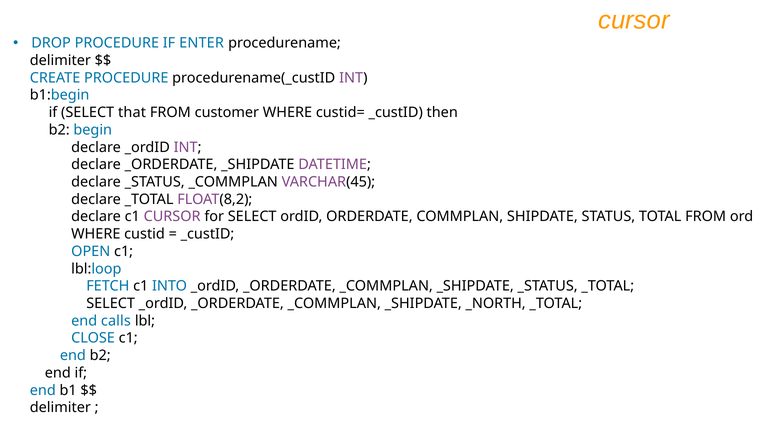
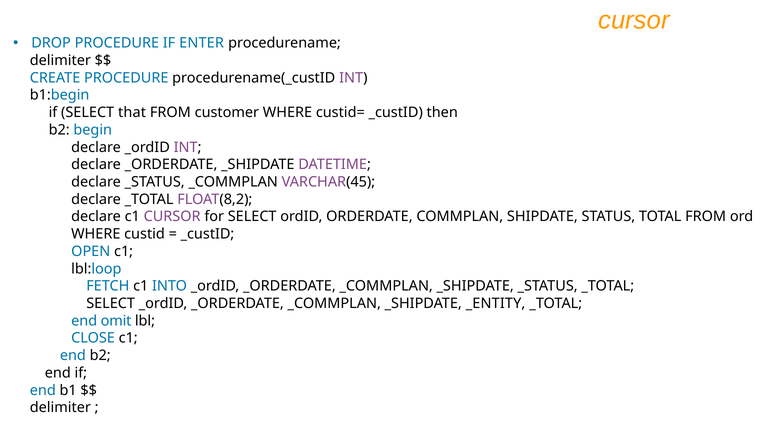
_NORTH: _NORTH -> _ENTITY (496, 304)
calls: calls -> omit (116, 321)
